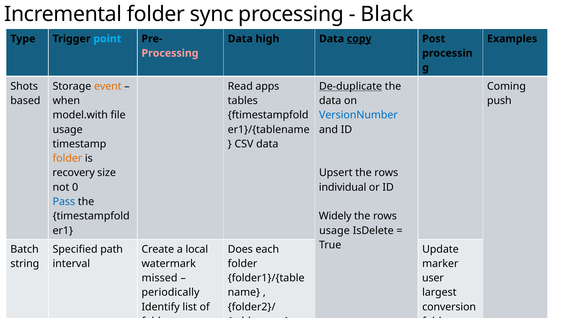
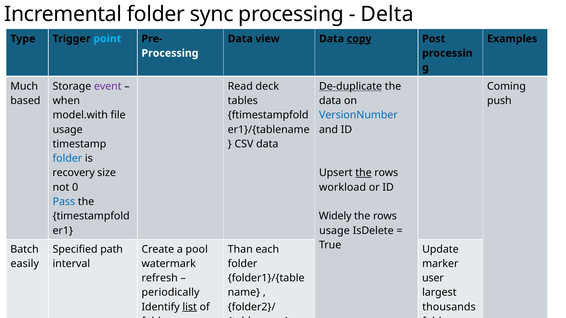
Black: Black -> Delta (387, 14)
high: high -> view (268, 39)
Processing colour: pink -> white (170, 53)
Shots: Shots -> Much (24, 86)
event colour: orange -> purple (108, 86)
apps: apps -> deck (267, 86)
folder colour: orange -> blue (67, 159)
the underline: none -> present (363, 173)
individual: individual -> workload (343, 187)
local: local -> pool (197, 249)
Does: Does -> Than (240, 249)
string: string -> easily (25, 264)
missed: missed -> refresh (160, 278)
list underline: none -> present (190, 307)
conversion: conversion -> thousands (449, 307)
